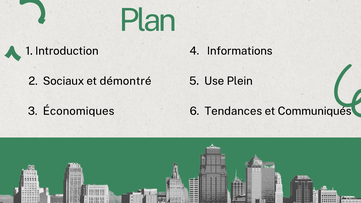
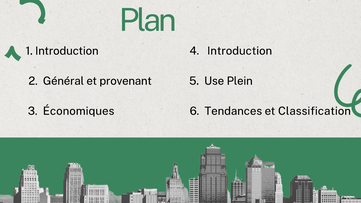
Informations: Informations -> Introduction (240, 51)
Sociaux: Sociaux -> Général (63, 81)
démontré: démontré -> provenant (126, 81)
Communiqués: Communiqués -> Classification (314, 111)
